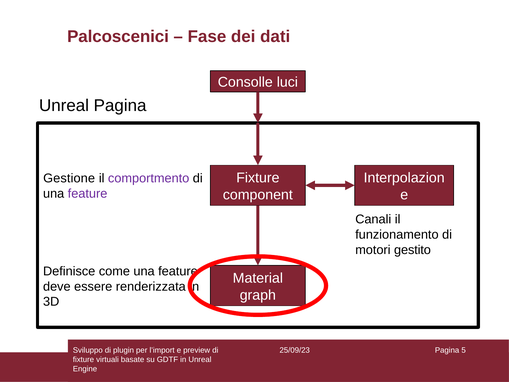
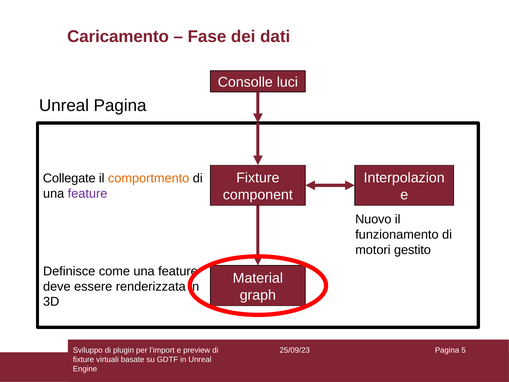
Palcoscenici: Palcoscenici -> Caricamento (118, 36)
Gestione: Gestione -> Collegate (69, 178)
comportmento colour: purple -> orange (149, 178)
Canali: Canali -> Nuovo (373, 219)
